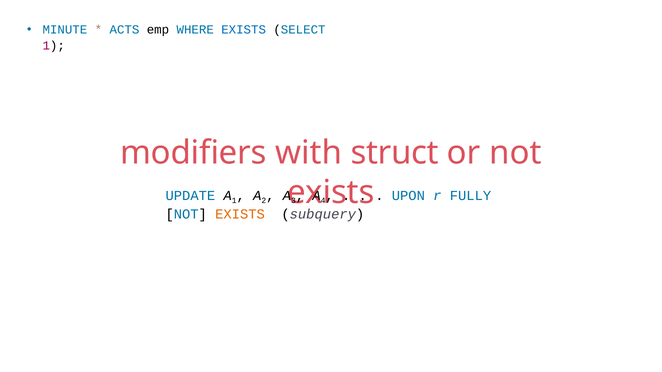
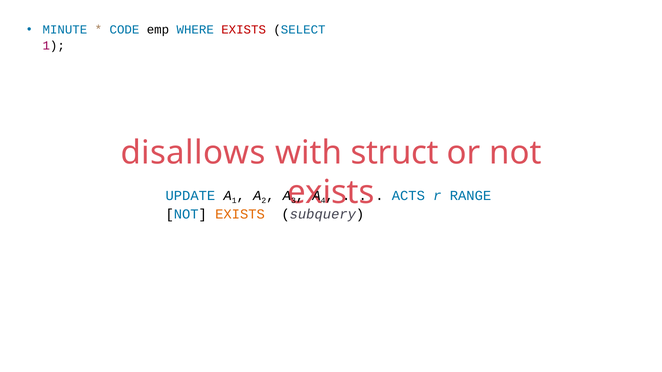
ACTS: ACTS -> CODE (124, 30)
EXISTS colour: blue -> red (244, 30)
modifiers: modifiers -> disallows (193, 153)
UPON: UPON -> ACTS (408, 196)
FULLY: FULLY -> RANGE (470, 196)
